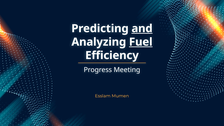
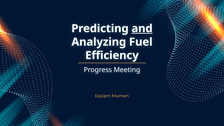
Fuel underline: present -> none (141, 42)
